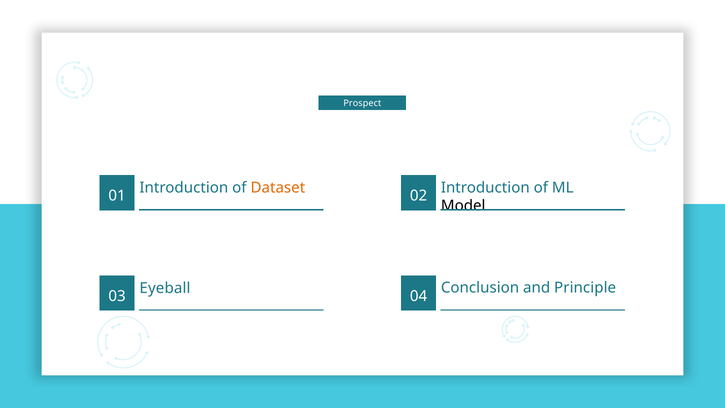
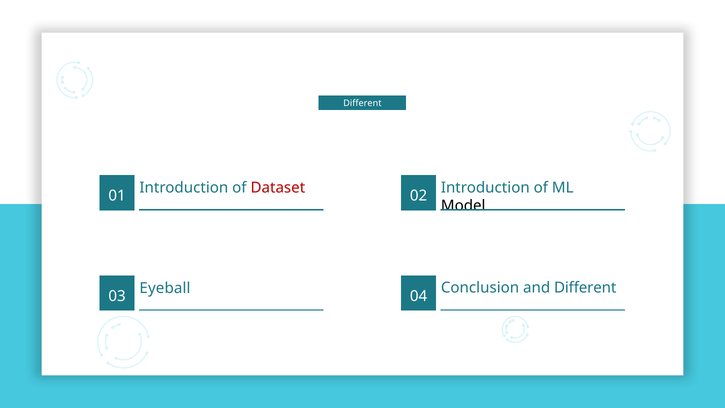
Prospect: Prospect -> Different (362, 103)
Dataset colour: orange -> red (278, 188)
and Principle: Principle -> Different (585, 288)
